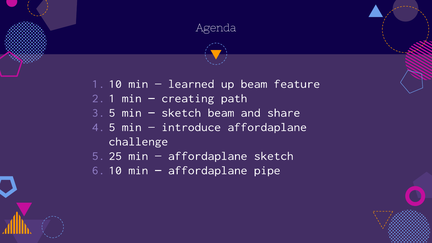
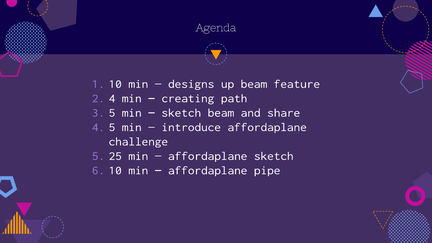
learned: learned -> designs (191, 84)
1: 1 -> 4 (112, 98)
